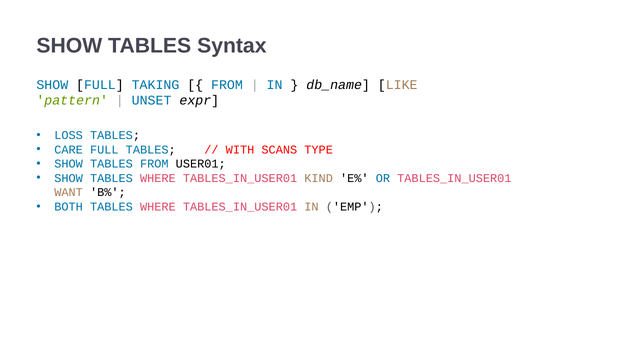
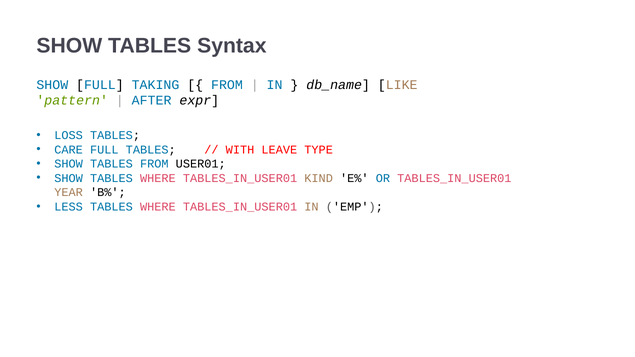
UNSET: UNSET -> AFTER (152, 101)
SCANS: SCANS -> LEAVE (279, 150)
WANT: WANT -> YEAR (69, 193)
BOTH: BOTH -> LESS (69, 207)
